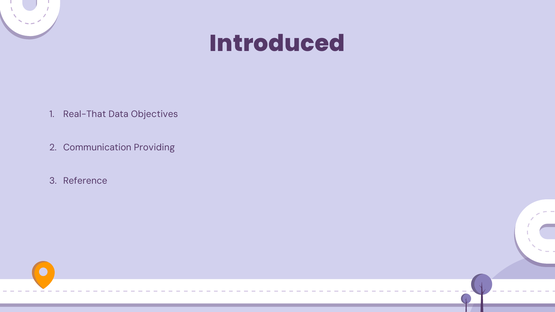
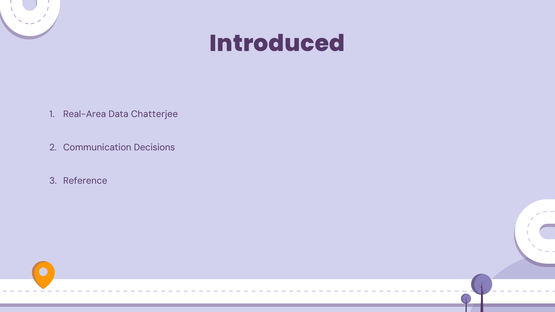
Real-That: Real-That -> Real-Area (85, 114)
Objectives: Objectives -> Chatterjee (154, 114)
Providing: Providing -> Decisions (154, 148)
